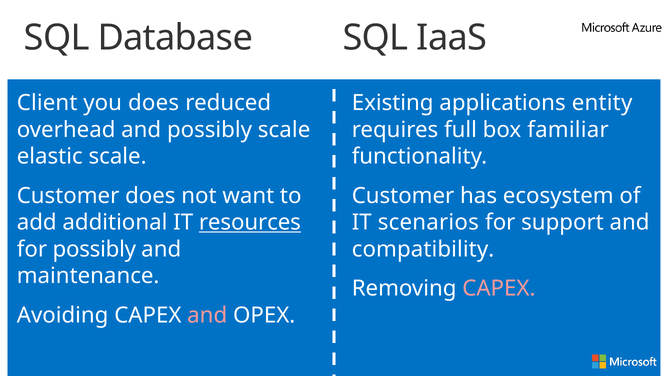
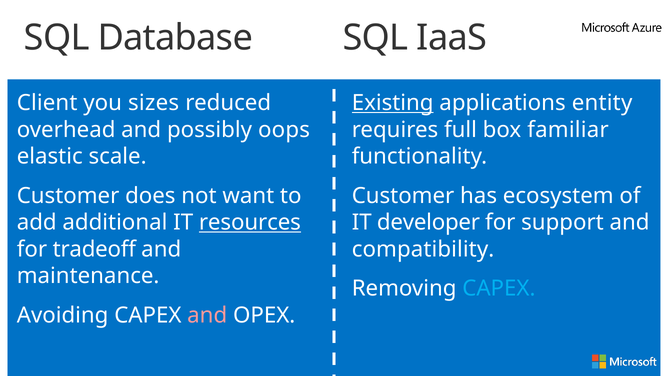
you does: does -> sizes (154, 103)
Existing underline: none -> present (393, 103)
possibly scale: scale -> oops (284, 130)
scenarios: scenarios -> developer (428, 222)
for possibly: possibly -> tradeoff (94, 249)
CAPEX colour: pink -> light blue (499, 288)
